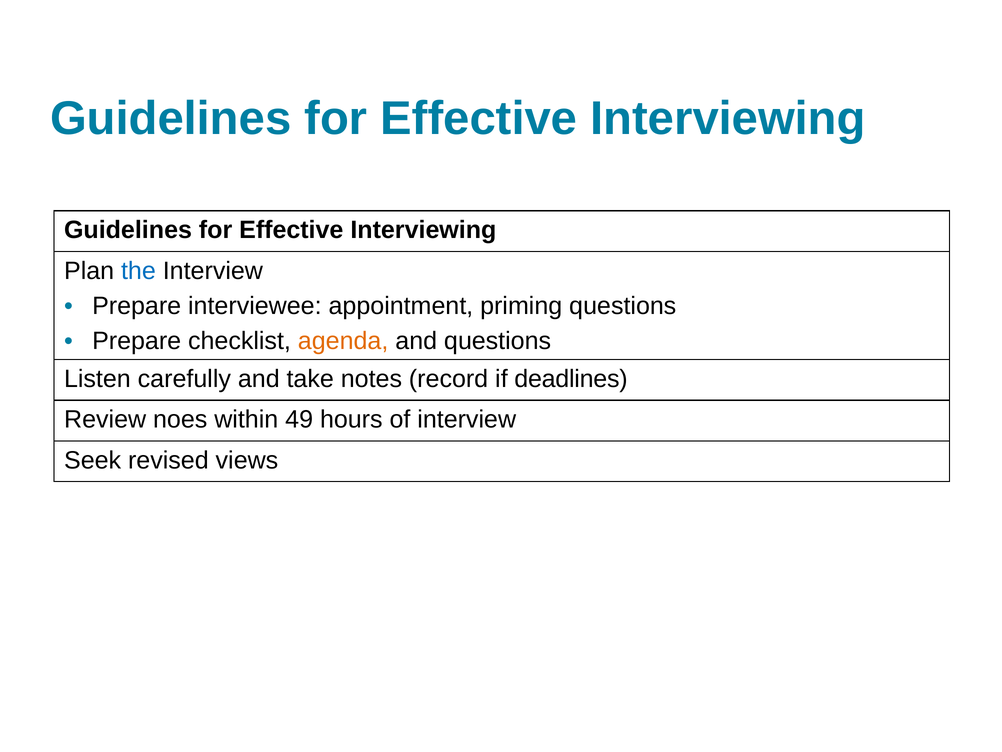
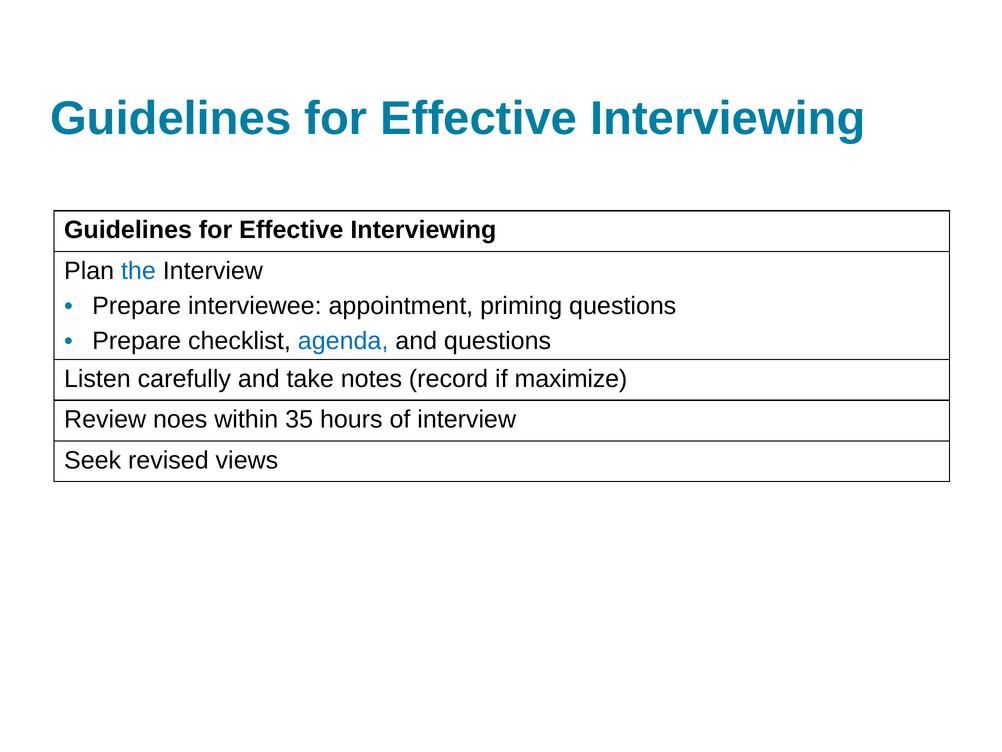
agenda colour: orange -> blue (343, 341)
deadlines: deadlines -> maximize (571, 379)
49: 49 -> 35 (299, 419)
